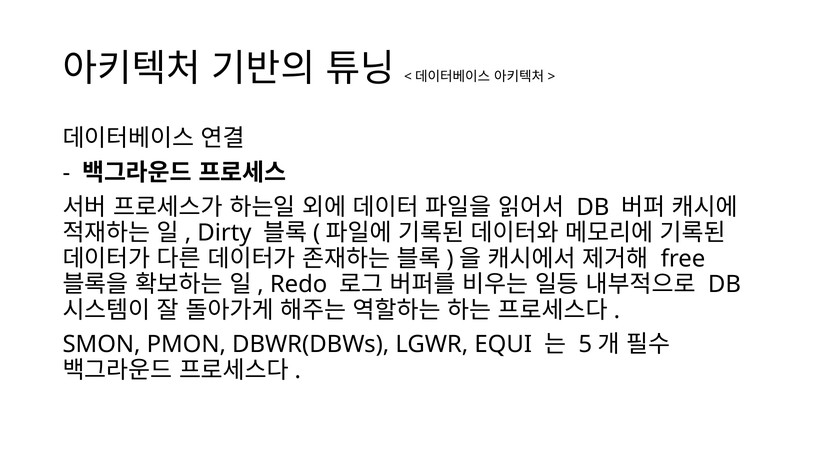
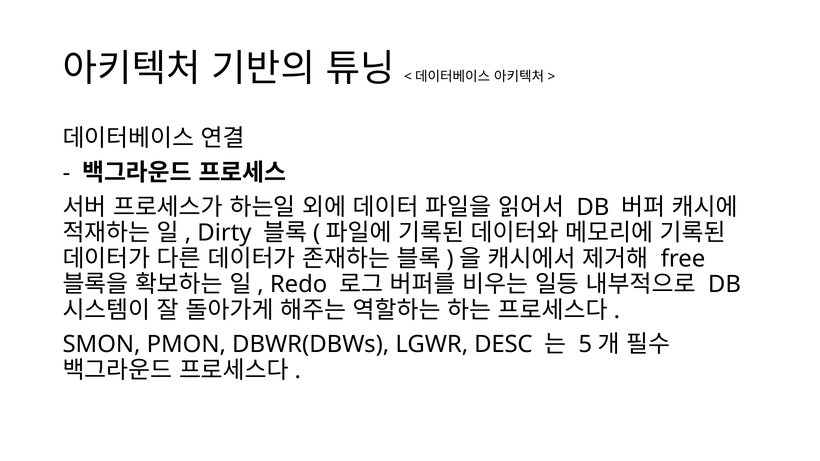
EQUI: EQUI -> DESC (503, 345)
